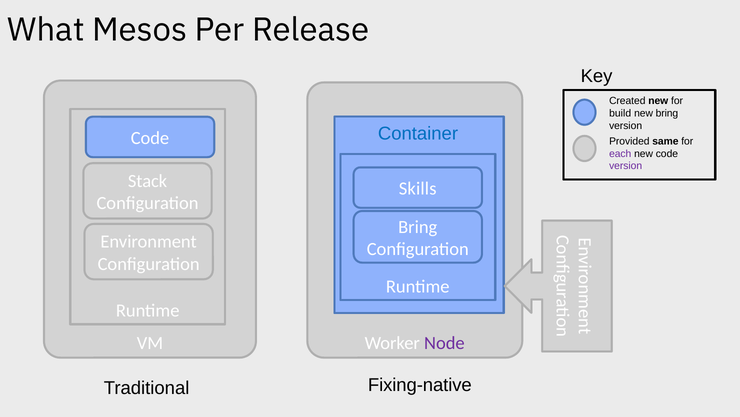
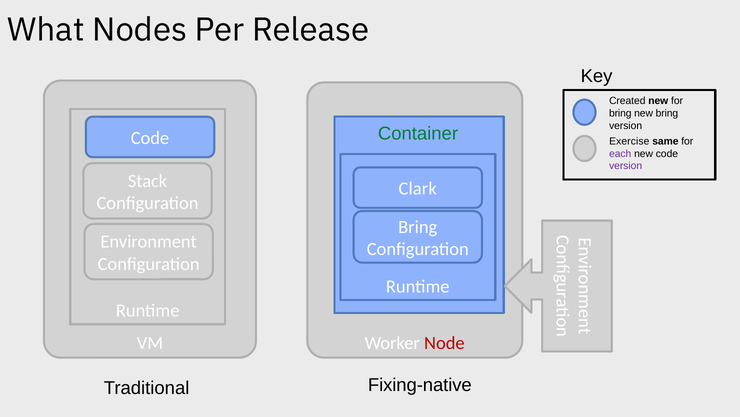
Mesos: Mesos -> Nodes (140, 30)
build: build -> bring (620, 113)
Container colour: blue -> green (418, 134)
Provided: Provided -> Exercise (629, 141)
Skills: Skills -> Clark (418, 189)
Node colour: purple -> red (444, 342)
